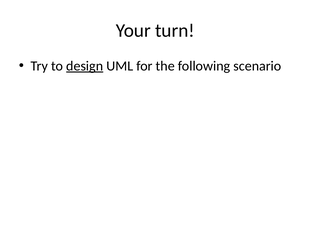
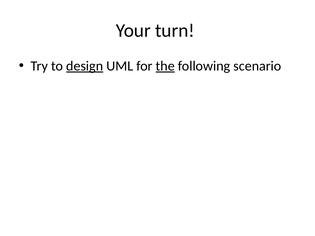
the underline: none -> present (165, 66)
